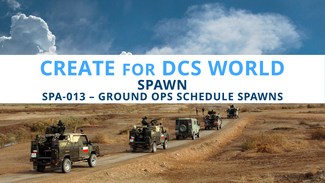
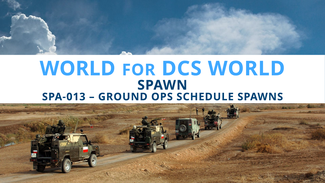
CREATE: CREATE -> WORLD (78, 69)
